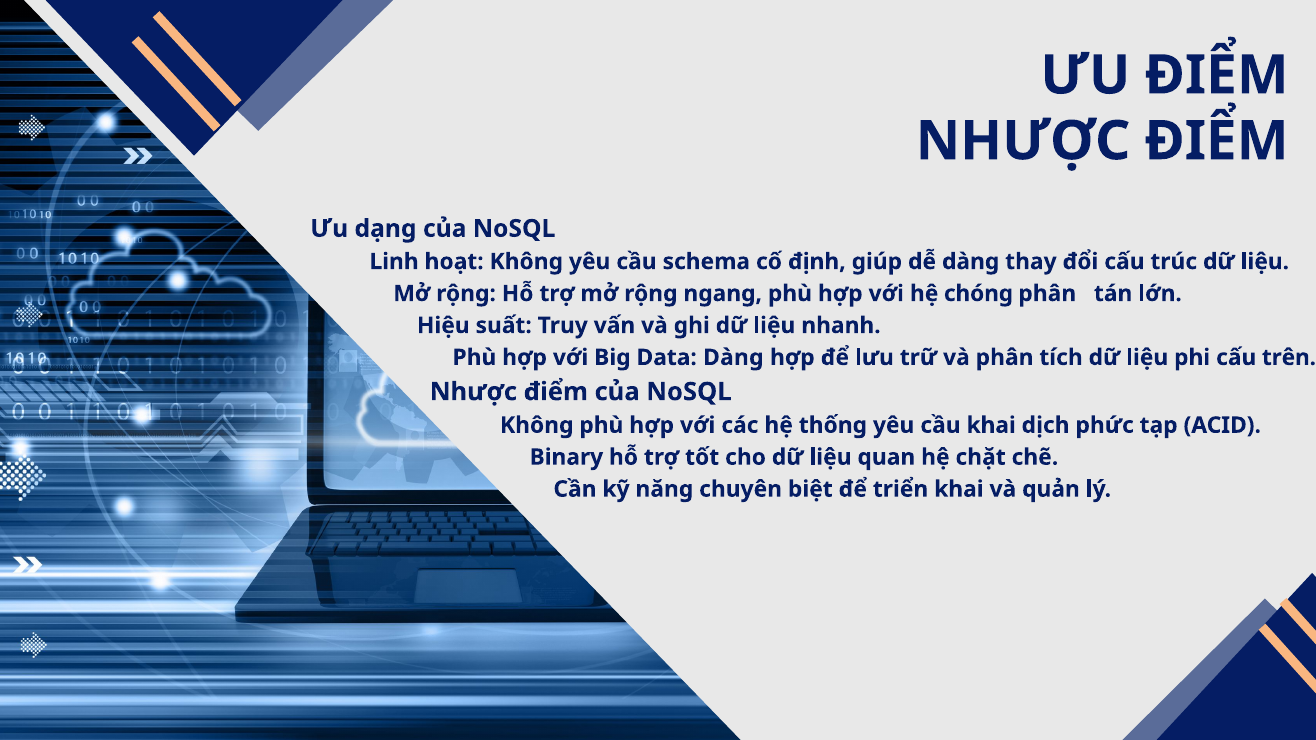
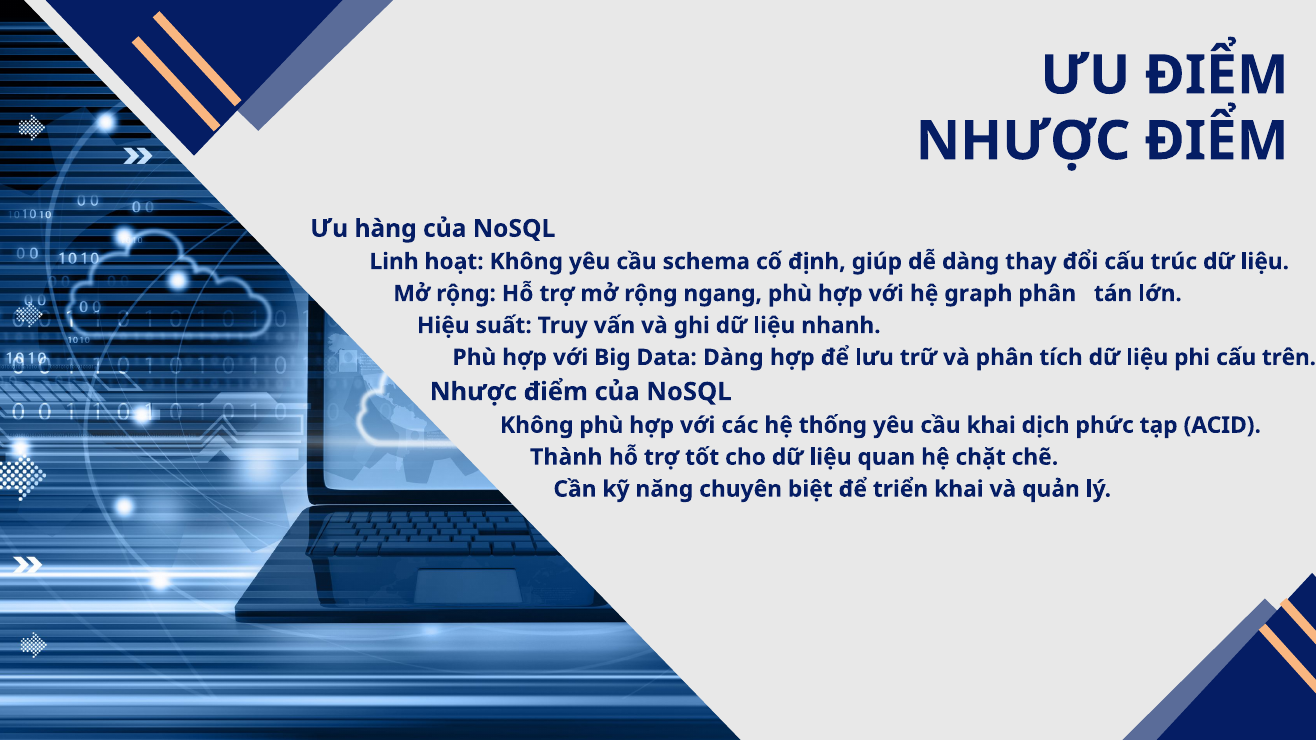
dạng: dạng -> hàng (386, 229)
chóng: chóng -> graph (978, 294)
Binary: Binary -> Thành (566, 457)
